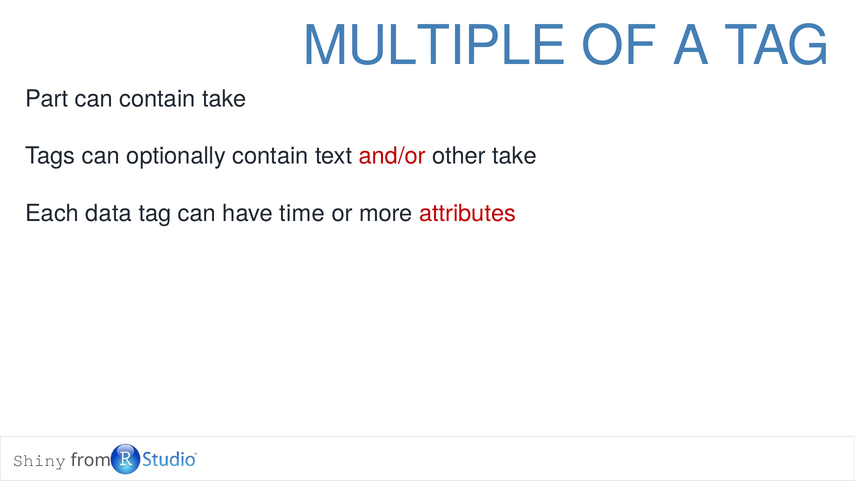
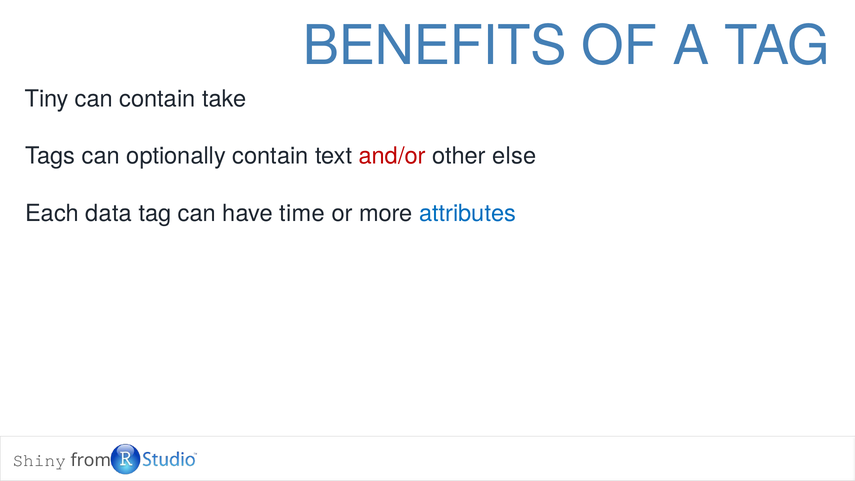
MULTIPLE: MULTIPLE -> BENEFITS (435, 46)
Part: Part -> Tiny (47, 99)
other take: take -> else (514, 156)
attributes colour: red -> blue (468, 213)
